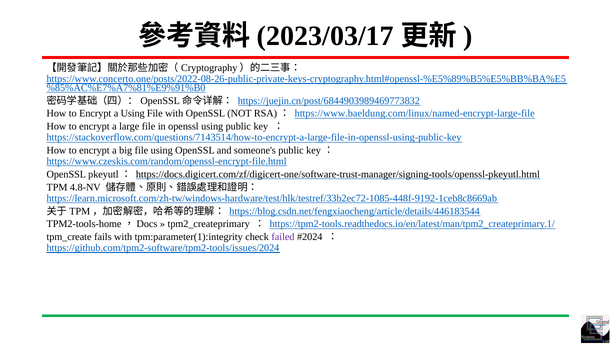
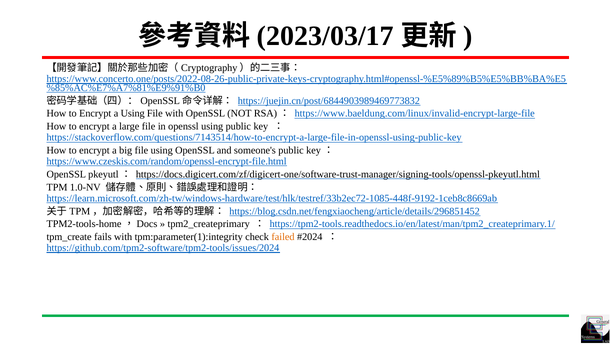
https://www.baeldung.com/linux/named-encrypt-large-file: https://www.baeldung.com/linux/named-encrypt-large-file -> https://www.baeldung.com/linux/invalid-encrypt-large-file (415, 114)
4.8-NV: 4.8-NV -> 1.0-NV (85, 187)
https://blog.csdn.net/fengxiaocheng/article/details/446183544: https://blog.csdn.net/fengxiaocheng/article/details/446183544 -> https://blog.csdn.net/fengxiaocheng/article/details/296851452 (355, 211)
failed colour: purple -> orange (283, 237)
